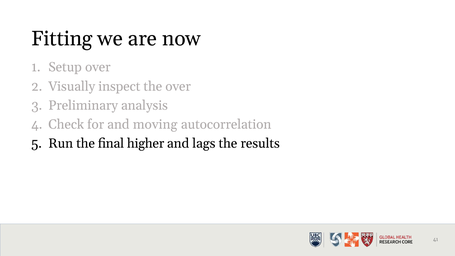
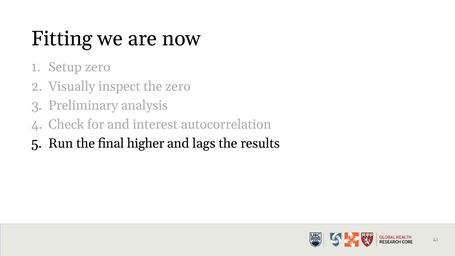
Setup over: over -> zero (98, 67)
the over: over -> zero (178, 86)
moving: moving -> interest (155, 124)
